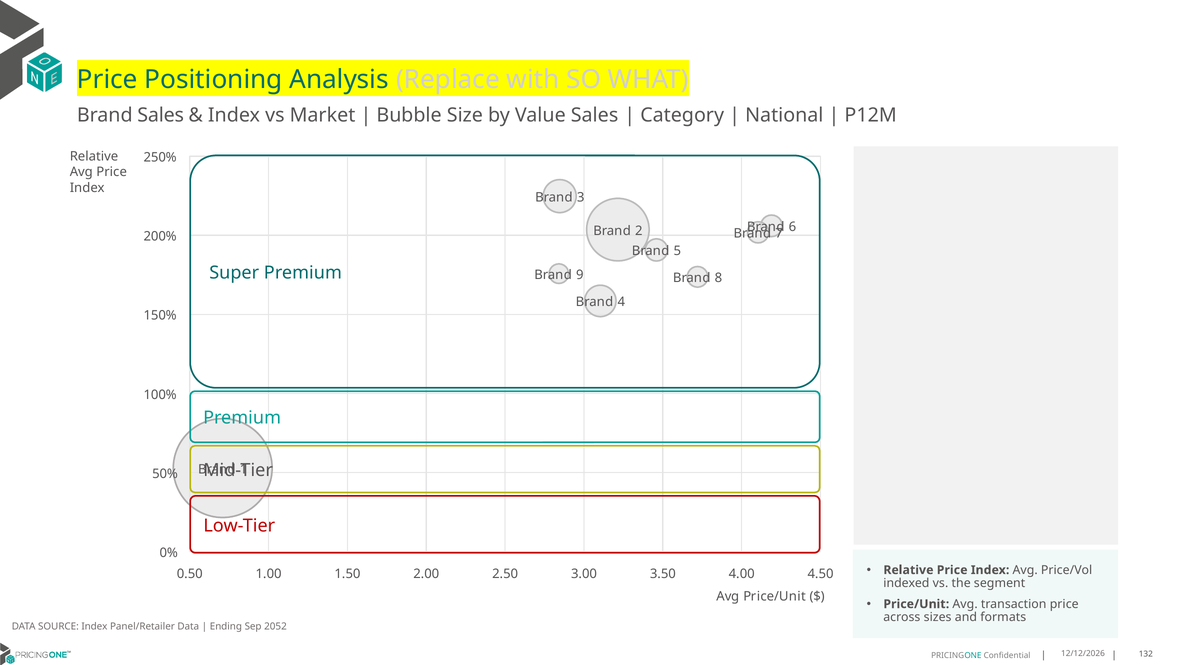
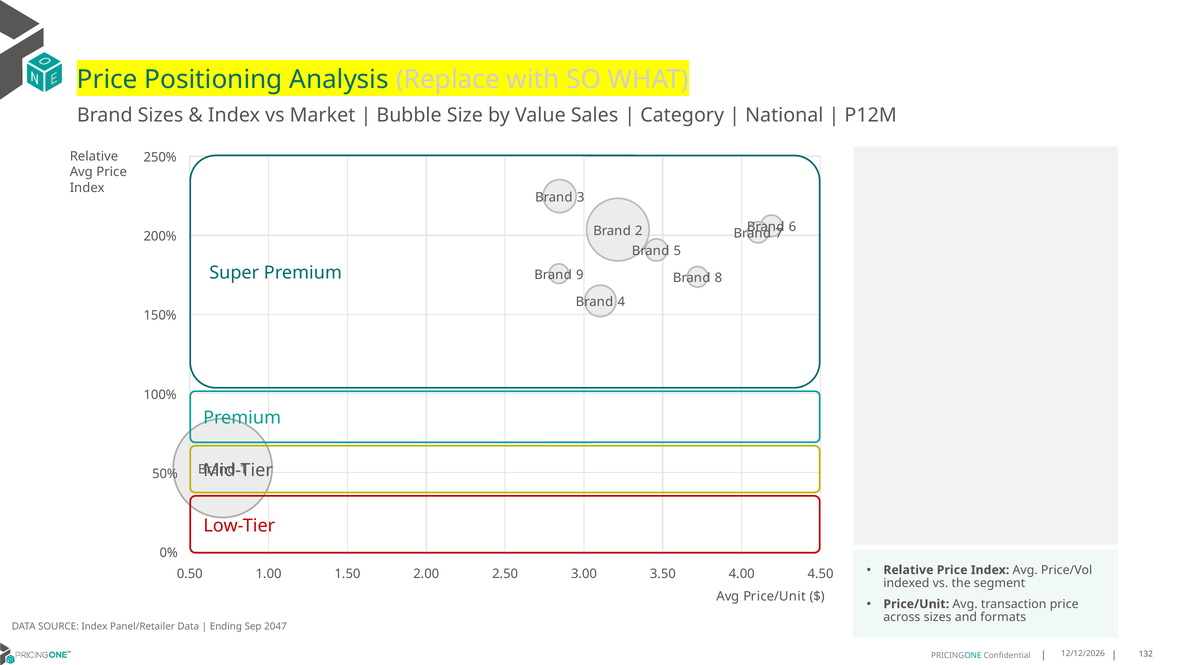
Brand Sales: Sales -> Sizes (161, 115)
2052: 2052 -> 2047 (275, 626)
